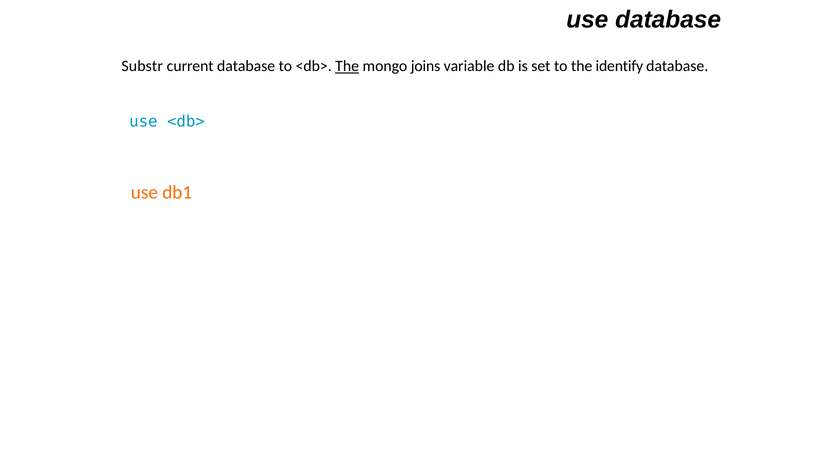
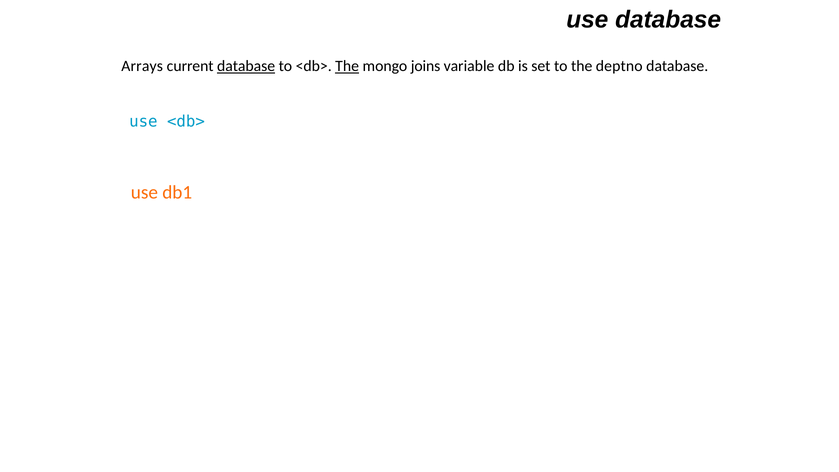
Substr: Substr -> Arrays (142, 66)
database underline: none -> present (246, 66)
identify: identify -> deptno (619, 66)
